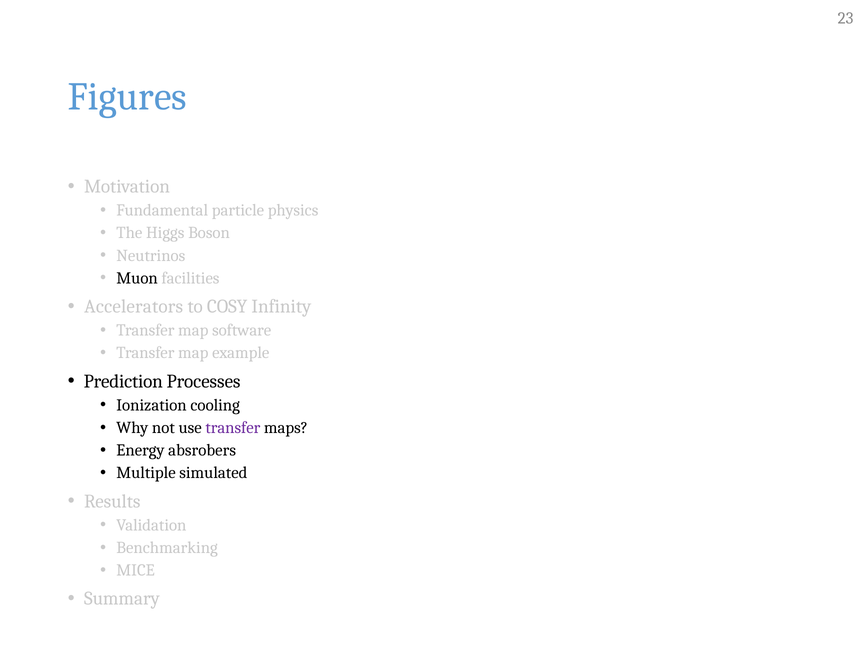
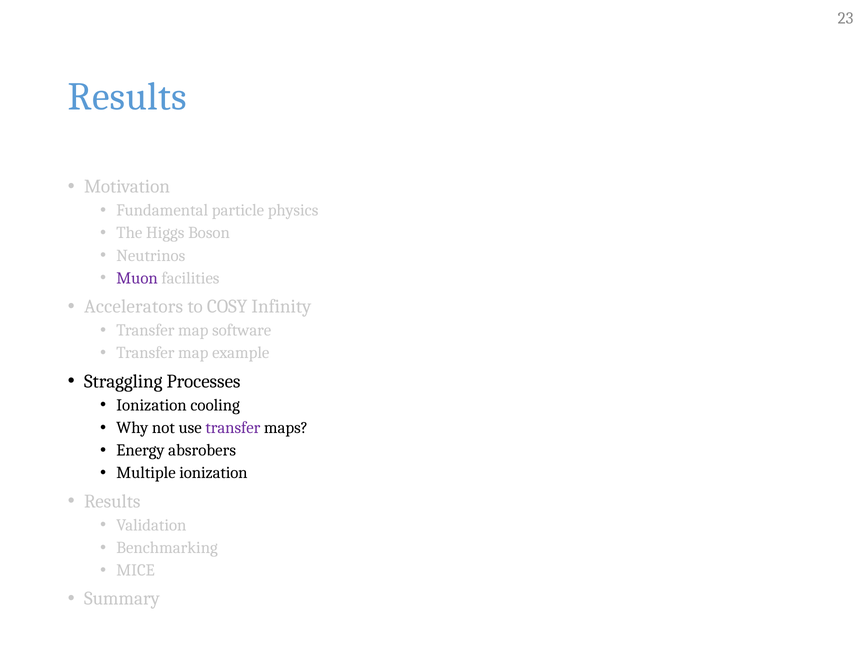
Figures: Figures -> Results (127, 97)
Muon colour: black -> purple (137, 278)
Prediction: Prediction -> Straggling (123, 382)
Multiple simulated: simulated -> ionization (213, 473)
